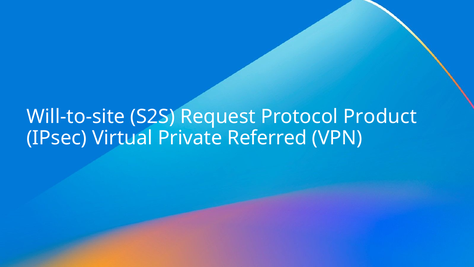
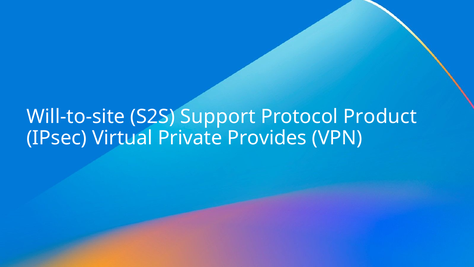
Request: Request -> Support (218, 116)
Referred: Referred -> Provides (267, 138)
